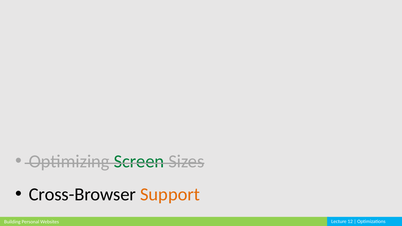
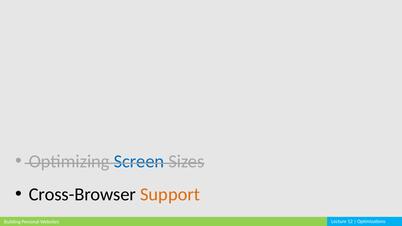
Screen colour: green -> blue (139, 161)
